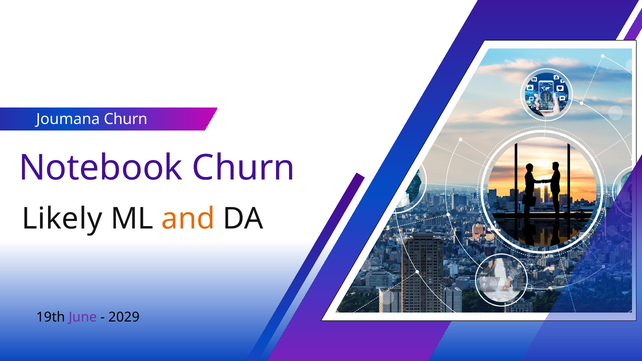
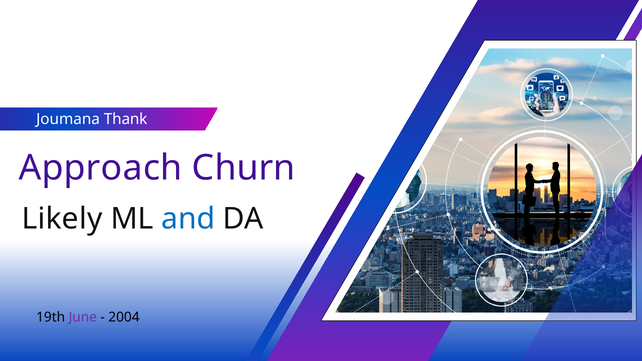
Joumana Churn: Churn -> Thank (126, 119)
Notebook: Notebook -> Approach (100, 168)
and colour: orange -> blue (188, 219)
2029: 2029 -> 2004 (124, 318)
